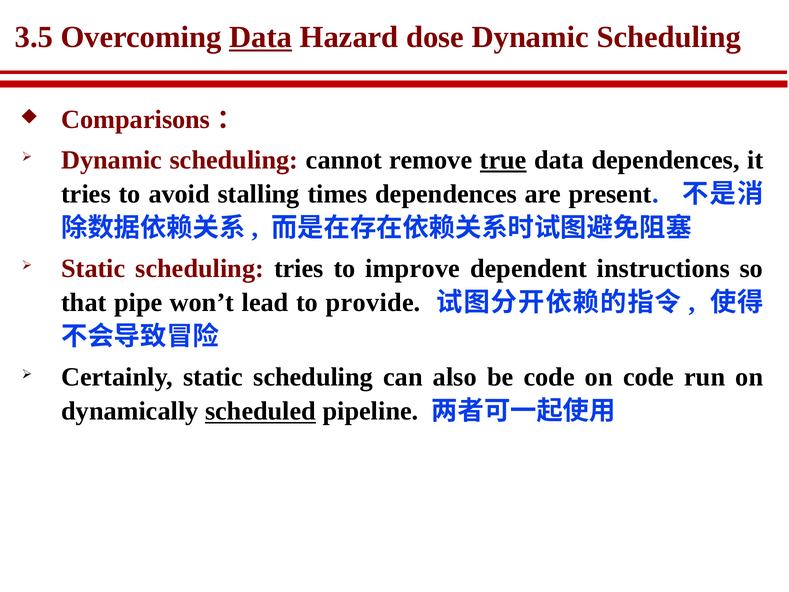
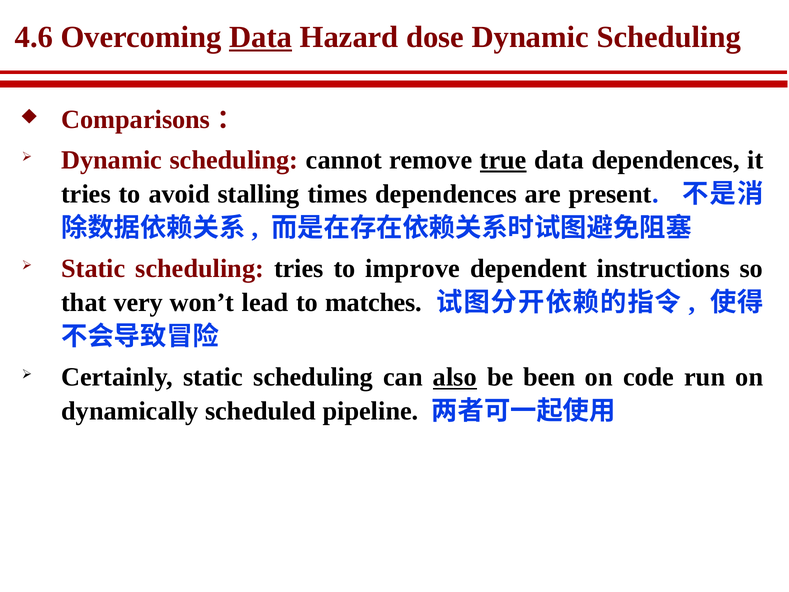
3.5: 3.5 -> 4.6 (34, 37)
pipe: pipe -> very (138, 303)
provide: provide -> matches (374, 303)
also underline: none -> present (455, 377)
be code: code -> been (549, 377)
scheduled underline: present -> none (261, 411)
